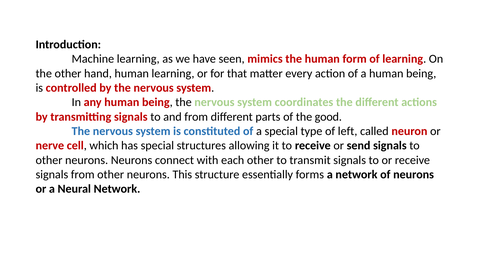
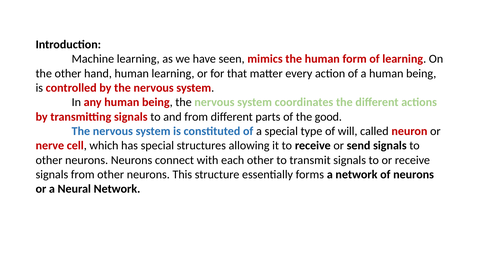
left: left -> will (348, 131)
